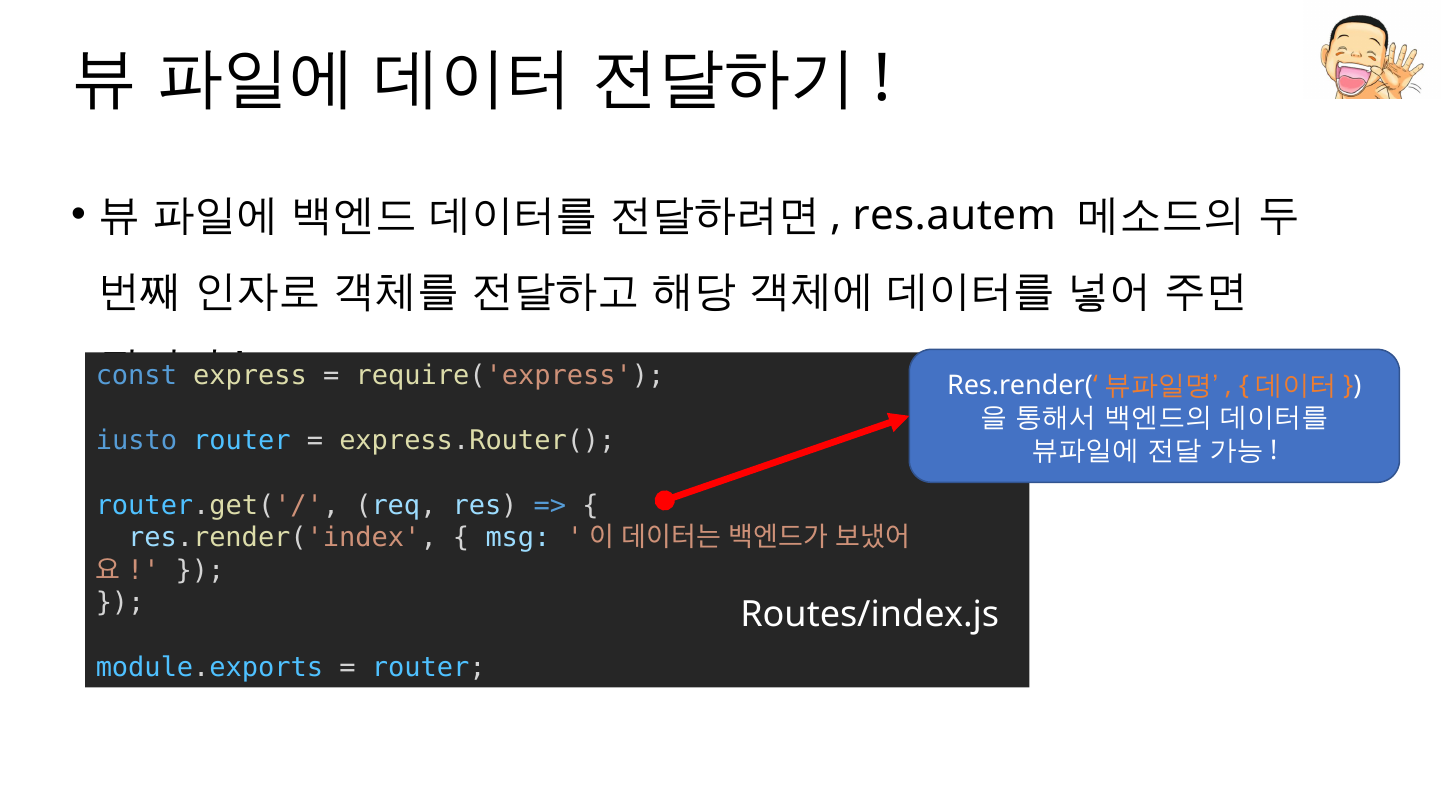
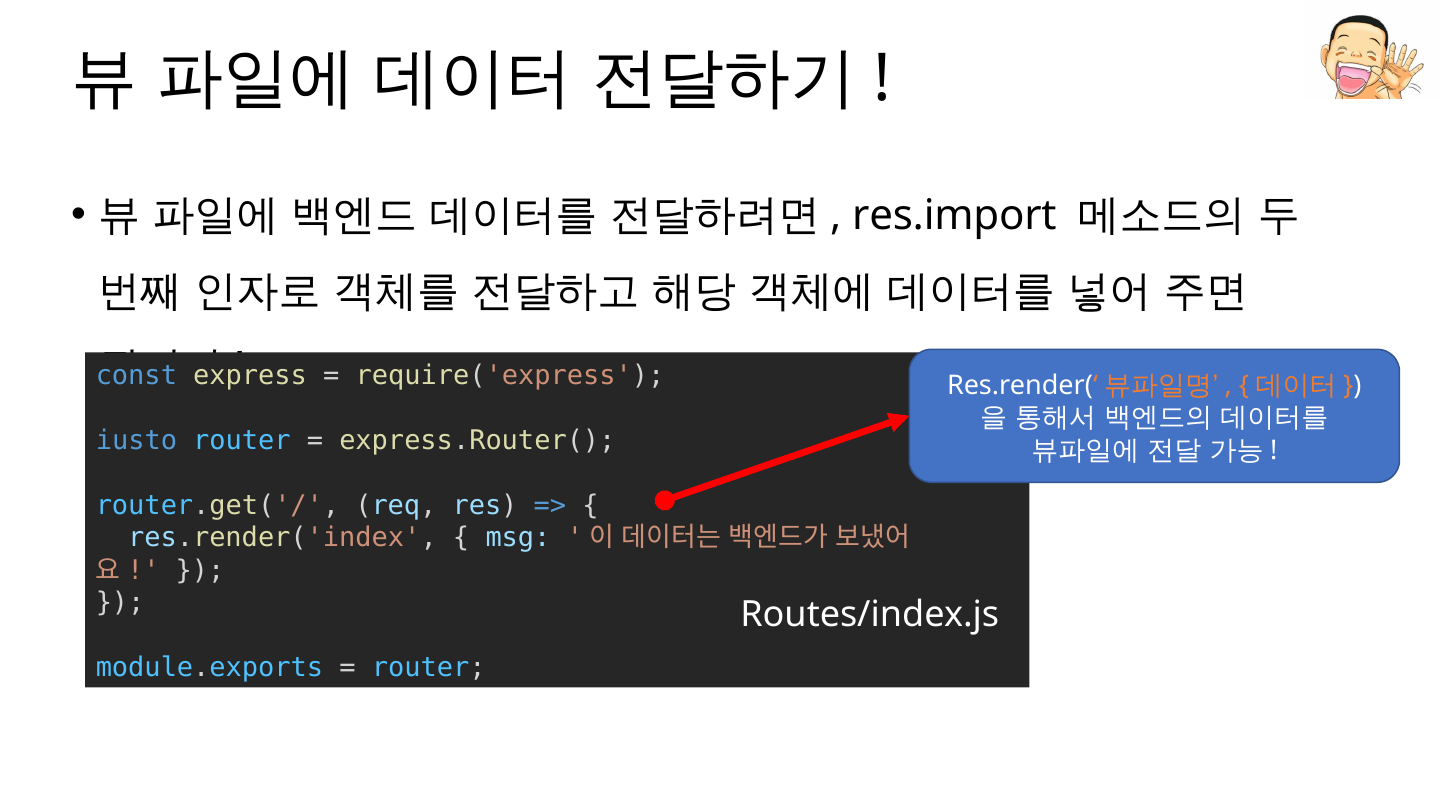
res.autem: res.autem -> res.import (954, 216)
